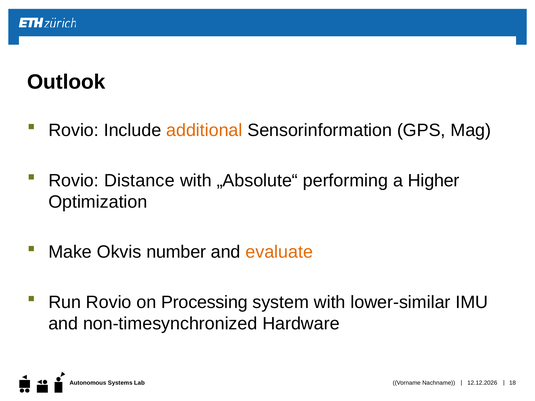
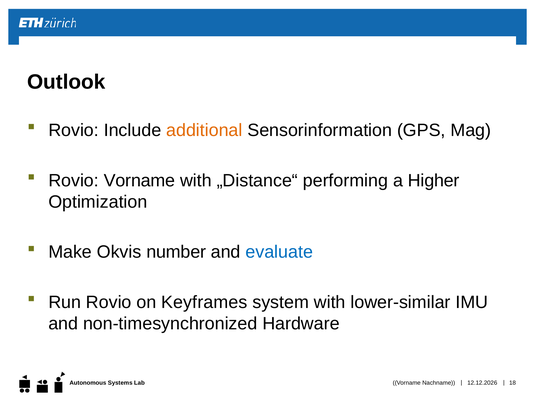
Rovio Distance: Distance -> Vorname (140, 181)
„Absolute“: „Absolute“ -> „Distance“ (257, 181)
evaluate colour: orange -> blue (279, 252)
Processing: Processing -> Keyframes (204, 302)
